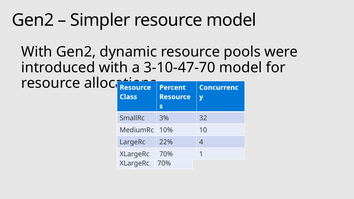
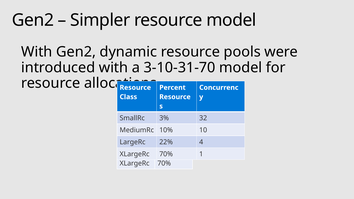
3-10-47-70: 3-10-47-70 -> 3-10-31-70 (180, 68)
